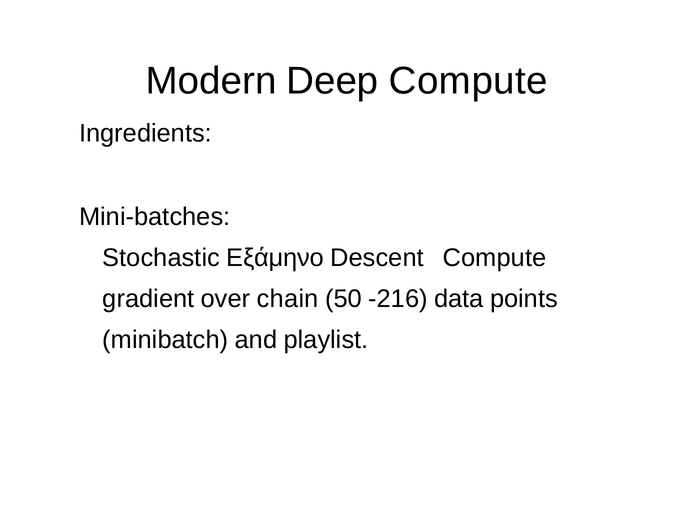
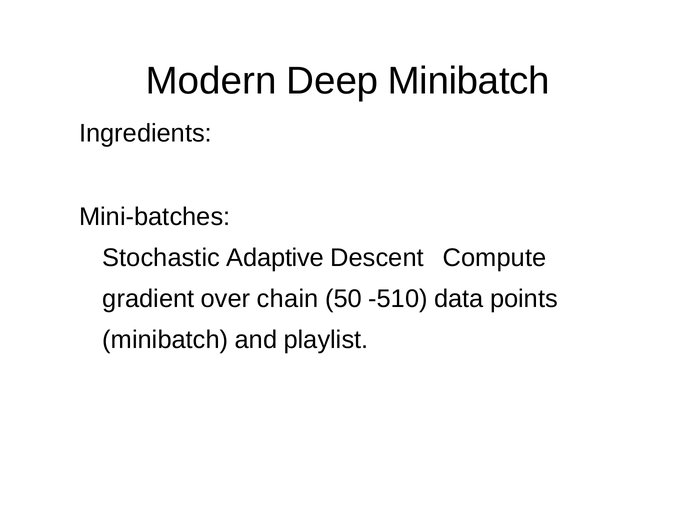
Deep Compute: Compute -> Minibatch (469, 81)
Εξάμηνο: Εξάμηνο -> Adaptive (275, 258)
-216: -216 -> -510 (398, 299)
